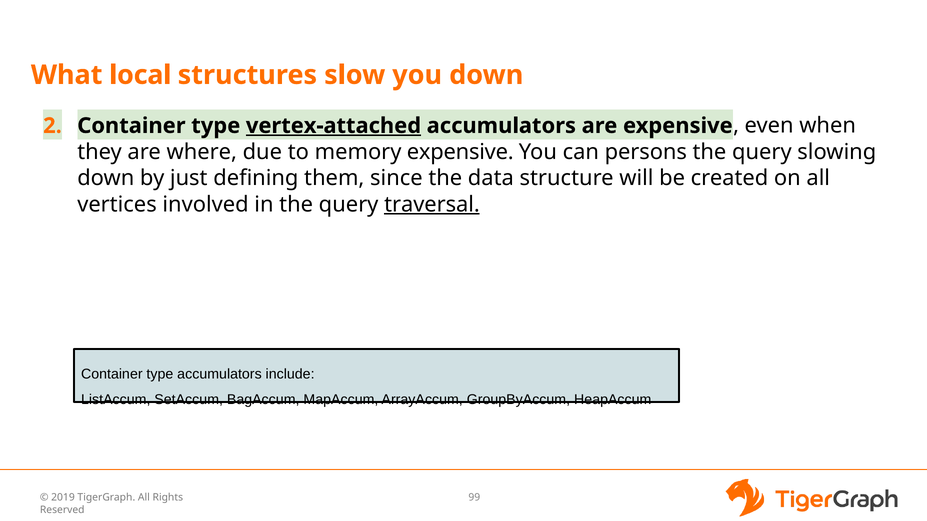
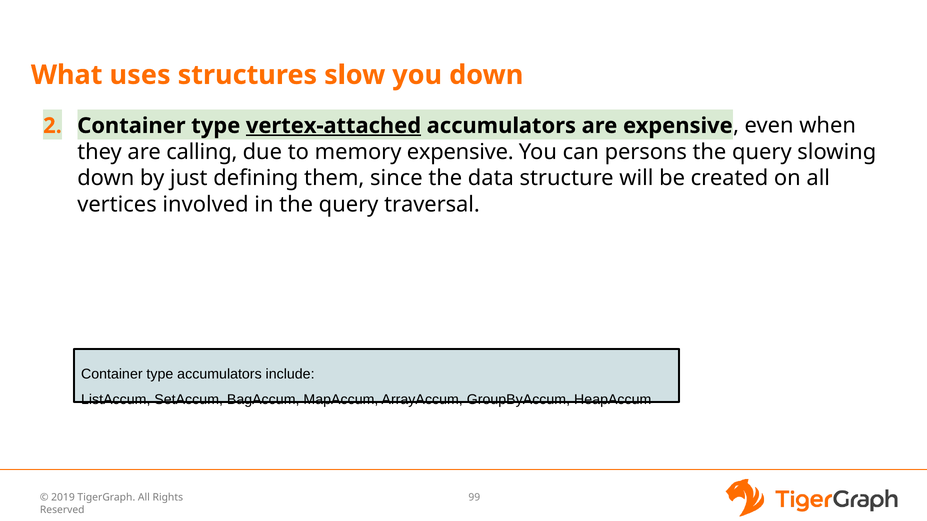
local: local -> uses (140, 75)
where: where -> calling (202, 152)
traversal underline: present -> none (432, 205)
